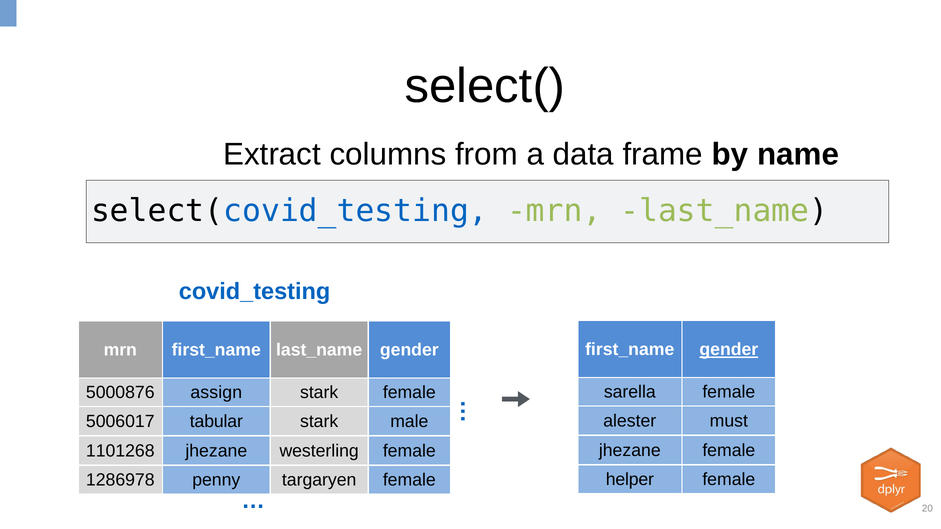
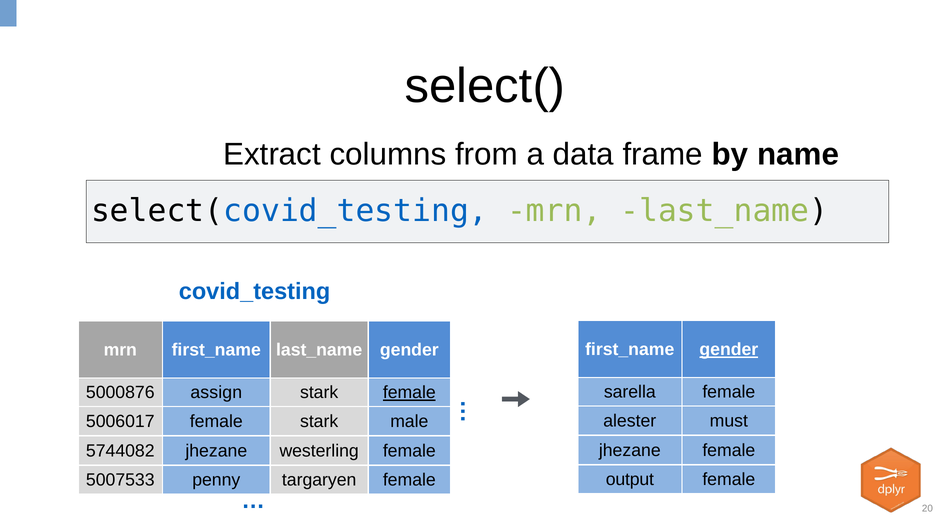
female underline: none -> present (409, 393)
5006017 tabular: tabular -> female (216, 422)
1101268: 1101268 -> 5744082 (120, 451)
helper: helper -> output (630, 480)
1286978: 1286978 -> 5007533 (120, 480)
